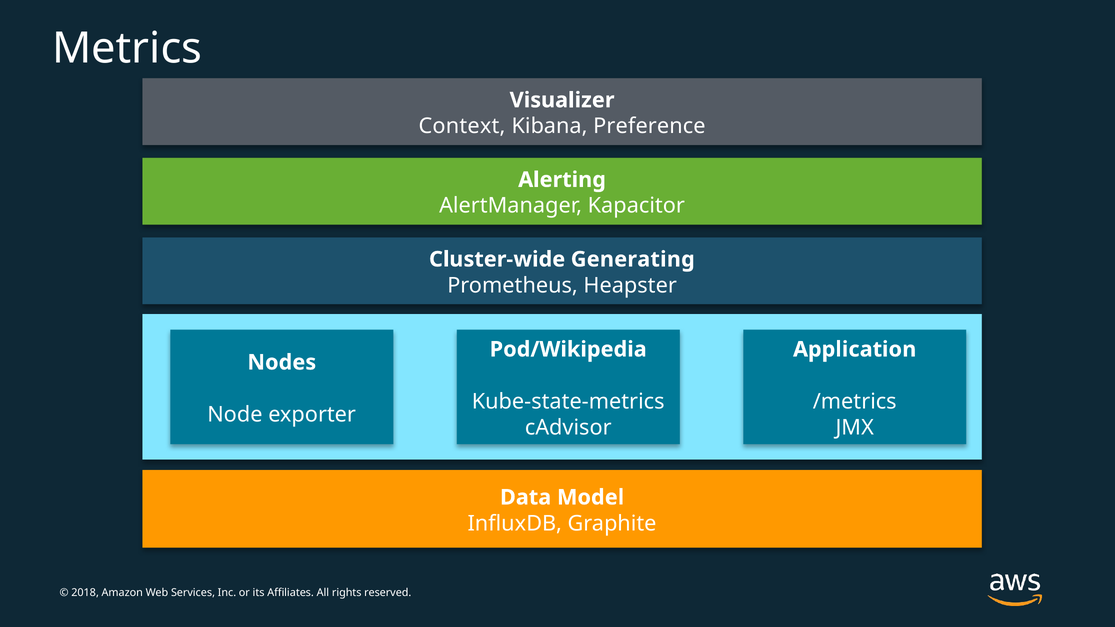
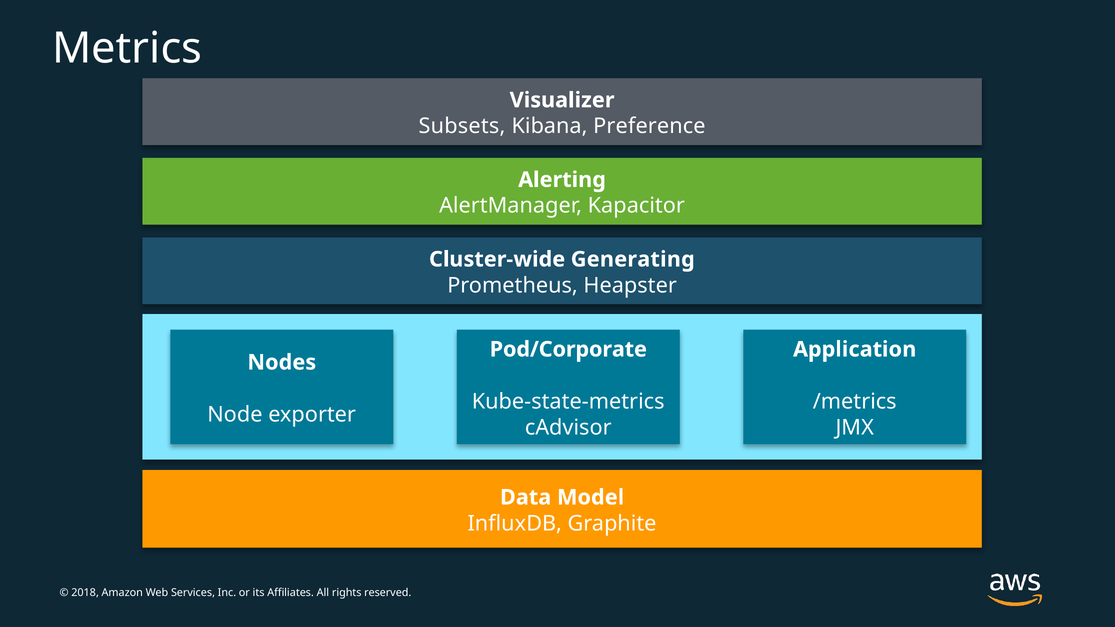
Context: Context -> Subsets (462, 126)
Pod/Wikipedia: Pod/Wikipedia -> Pod/Corporate (568, 350)
